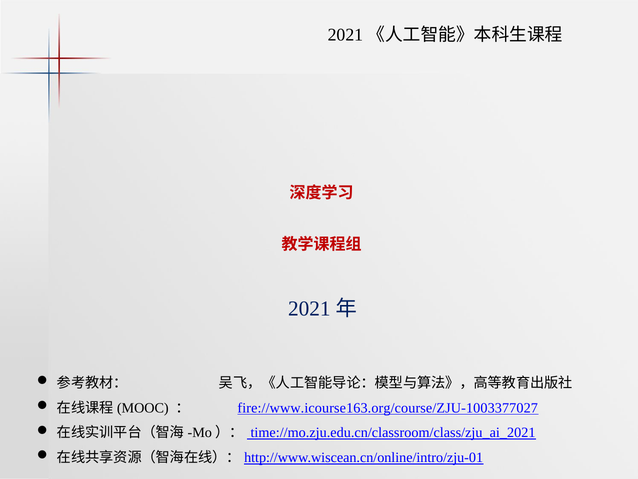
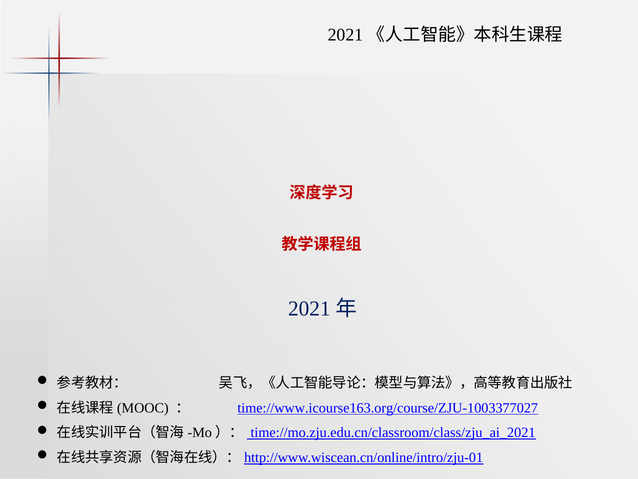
fire://www.icourse163.org/course/ZJU-1003377027: fire://www.icourse163.org/course/ZJU-1003377027 -> time://www.icourse163.org/course/ZJU-1003377027 (388, 408)
